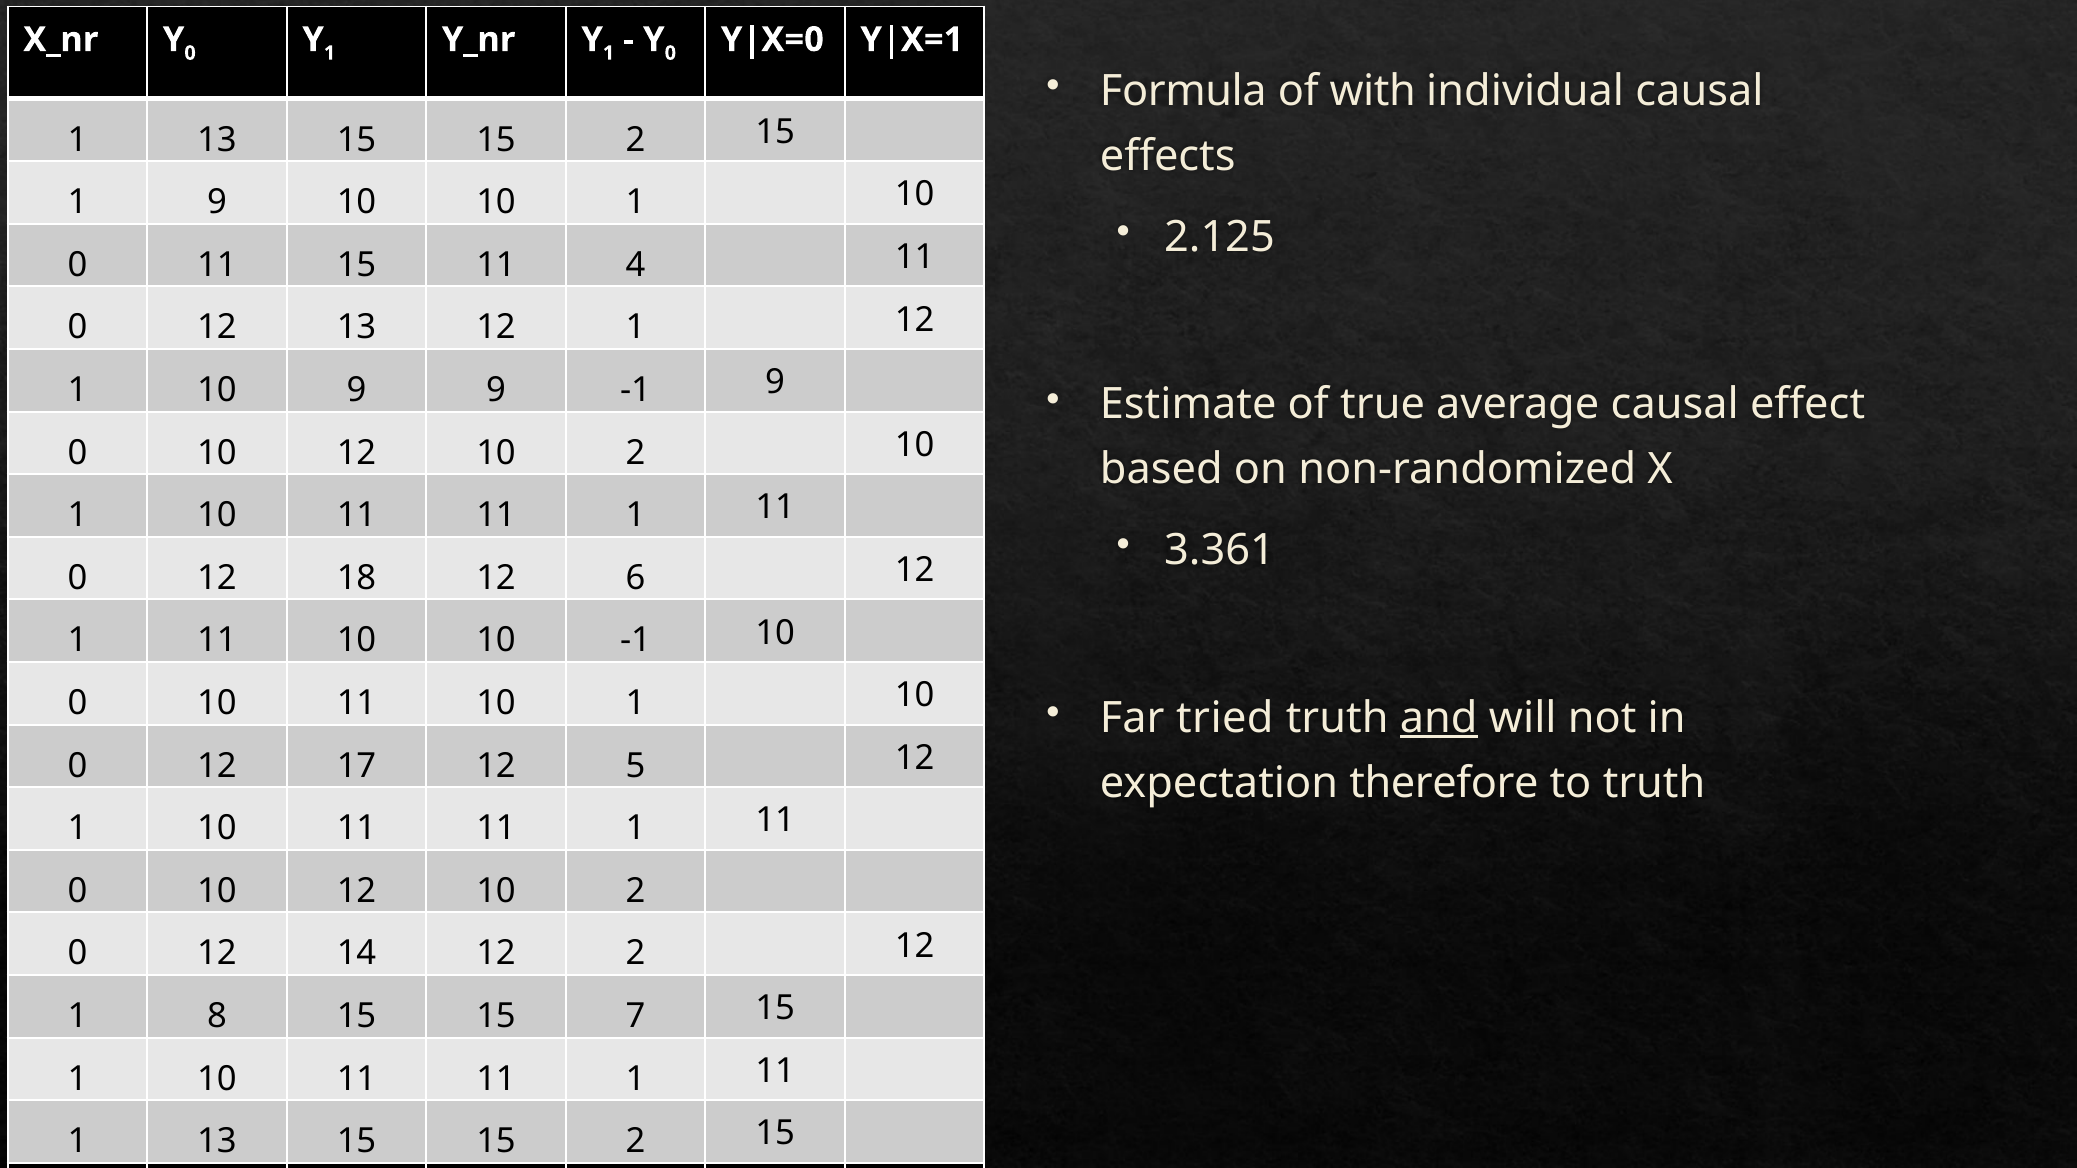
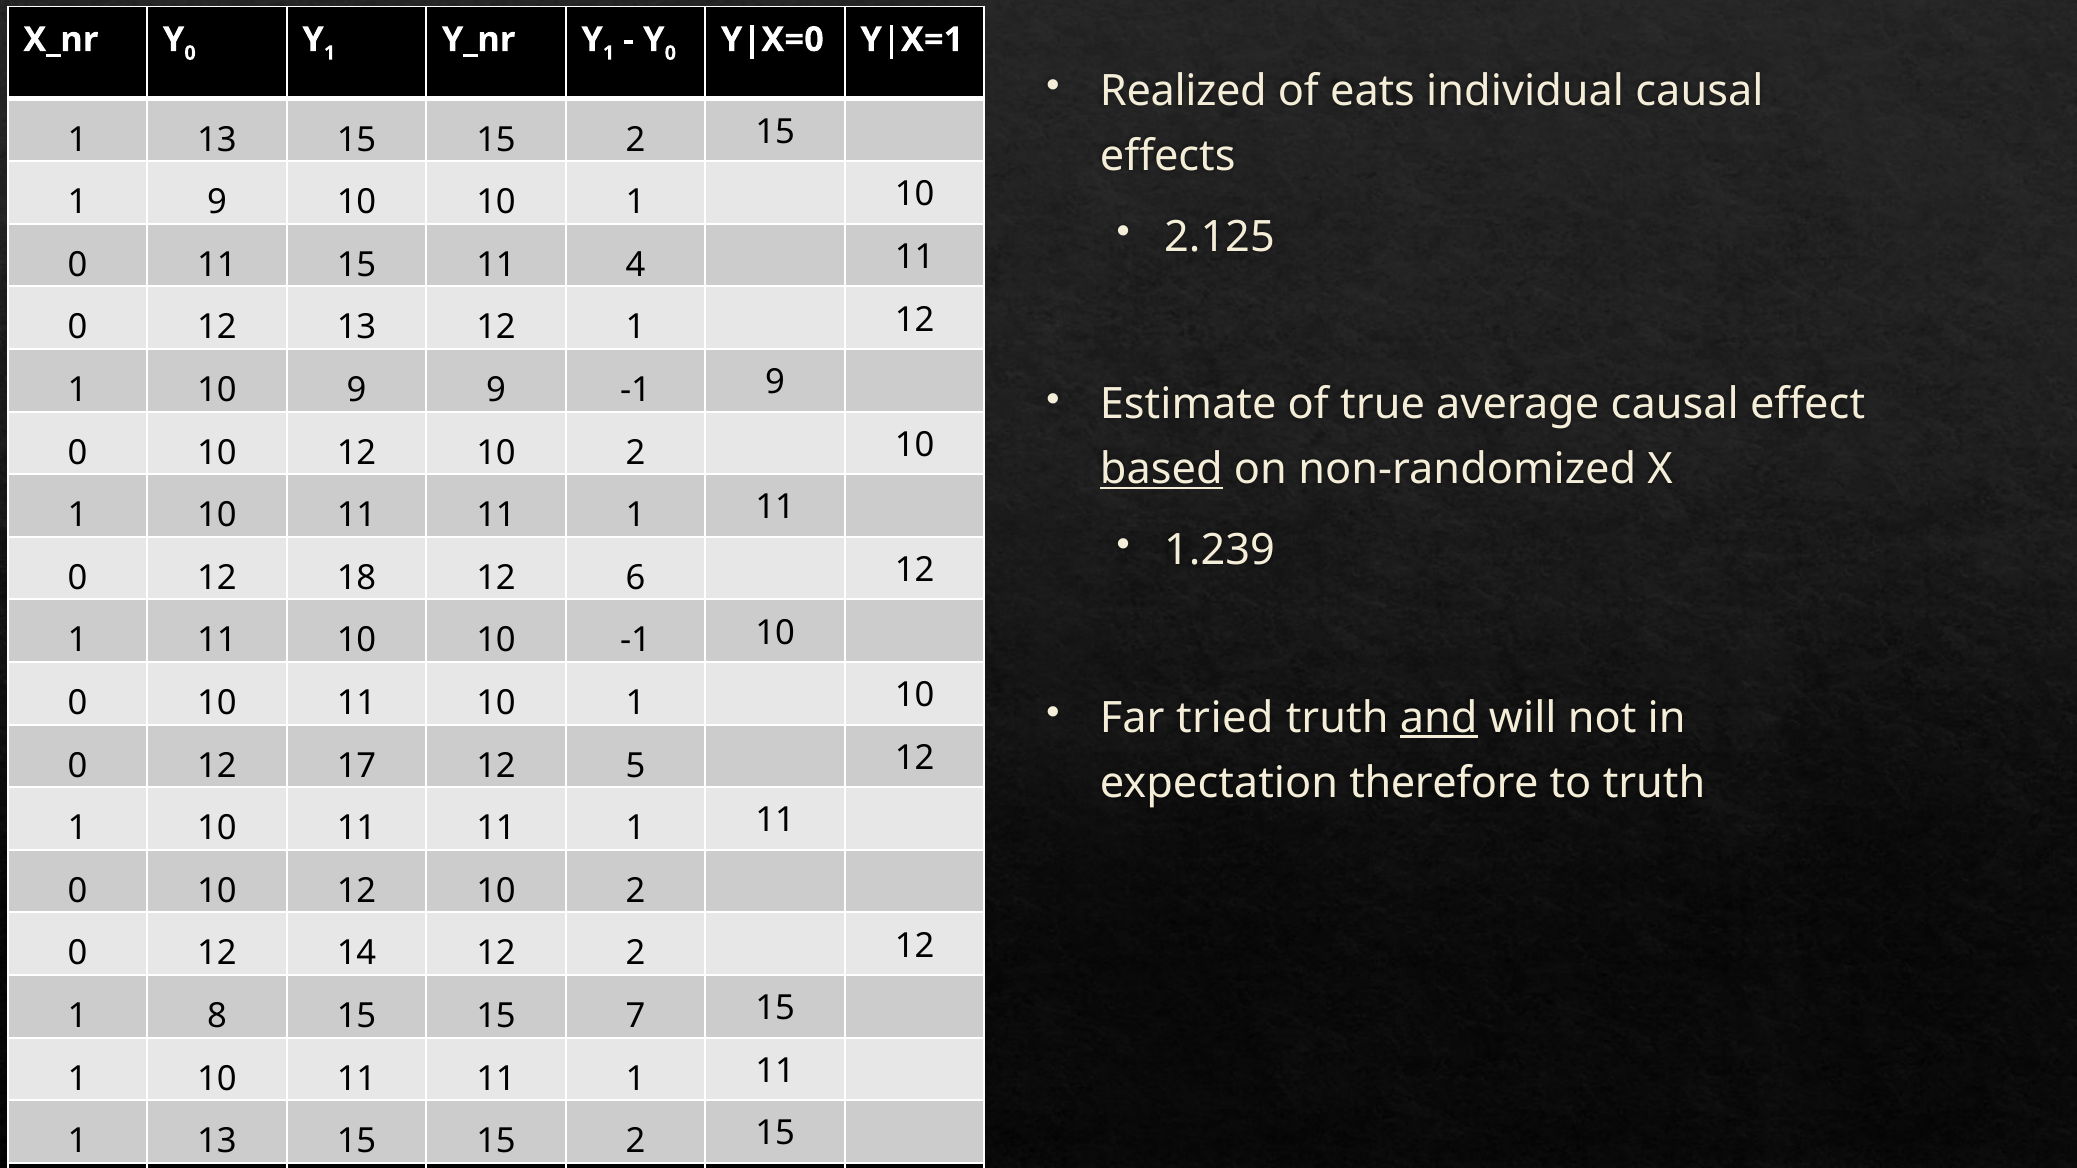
Formula: Formula -> Realized (1183, 91)
with: with -> eats (1373, 91)
based underline: none -> present (1161, 470)
3.361: 3.361 -> 1.239 (1220, 550)
